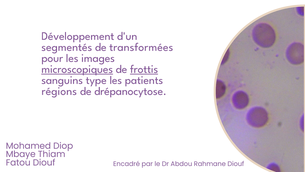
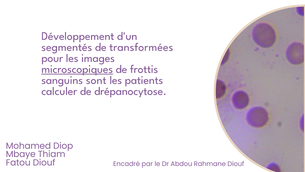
frottis underline: present -> none (144, 69)
type: type -> sont (96, 80)
régions: régions -> calculer (59, 91)
